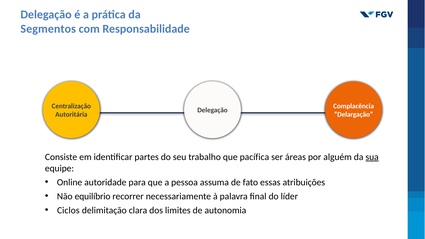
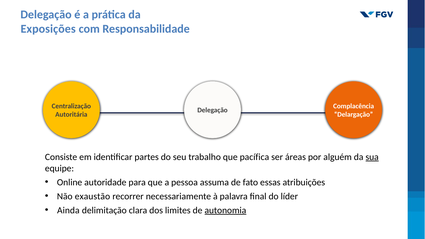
Segmentos: Segmentos -> Exposições (48, 29)
equilíbrio: equilíbrio -> exaustão (92, 196)
Ciclos: Ciclos -> Ainda (68, 210)
autonomia underline: none -> present (225, 210)
